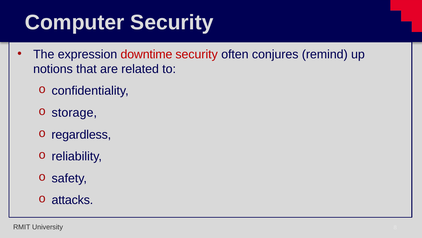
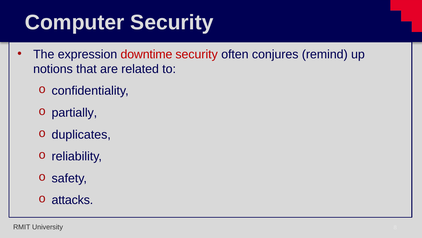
storage: storage -> partially (74, 112)
regardless: regardless -> duplicates (81, 134)
